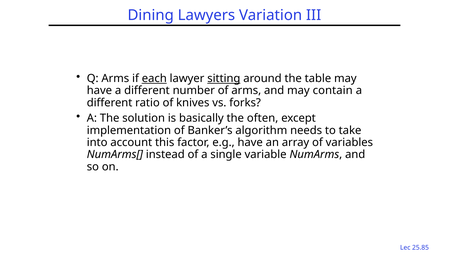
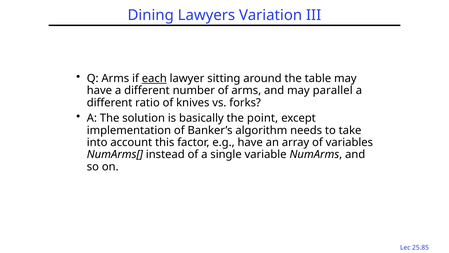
sitting underline: present -> none (224, 78)
contain: contain -> parallel (333, 90)
often: often -> point (263, 118)
